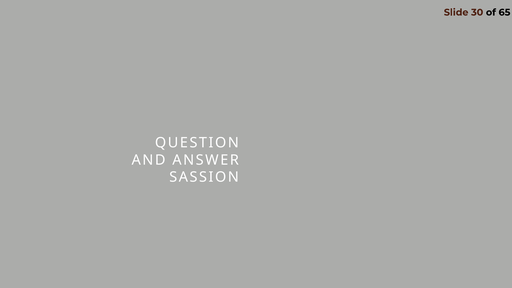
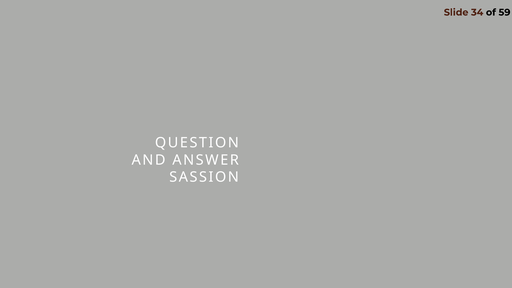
30: 30 -> 34 (477, 12)
65: 65 -> 59 (504, 12)
